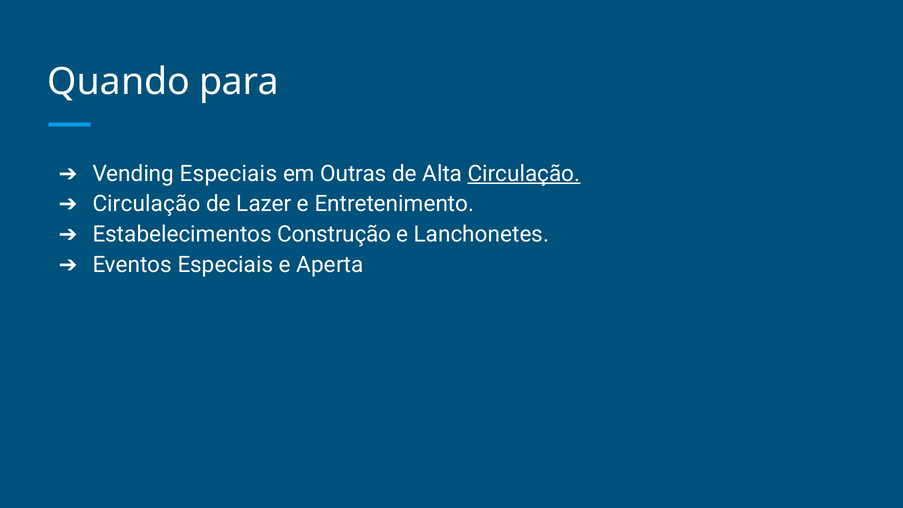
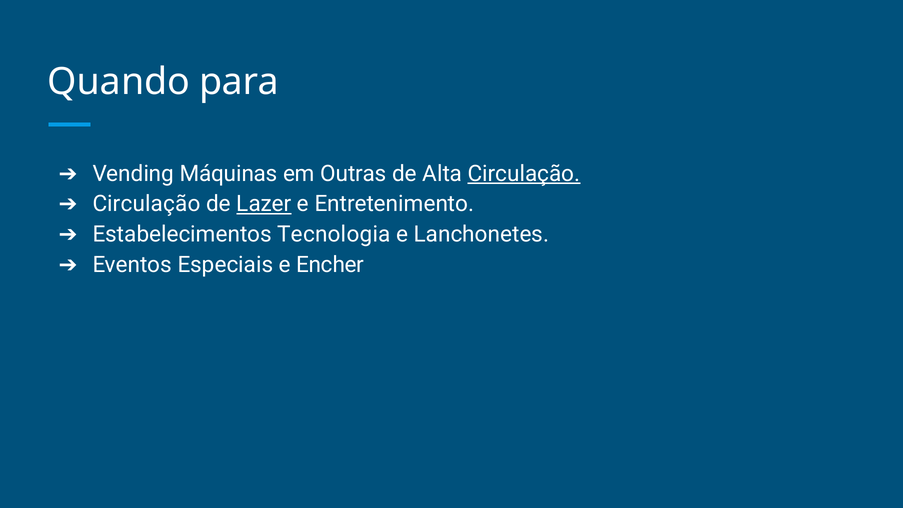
Vending Especiais: Especiais -> Máquinas (229, 174)
Lazer underline: none -> present (264, 204)
Construção: Construção -> Tecnologia (334, 234)
Aperta: Aperta -> Encher (330, 265)
